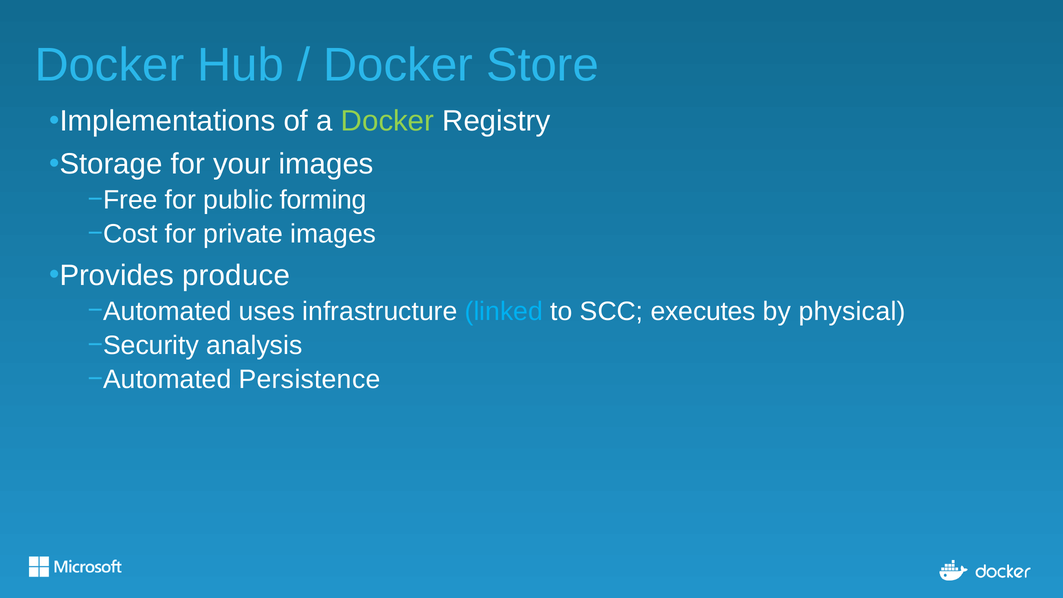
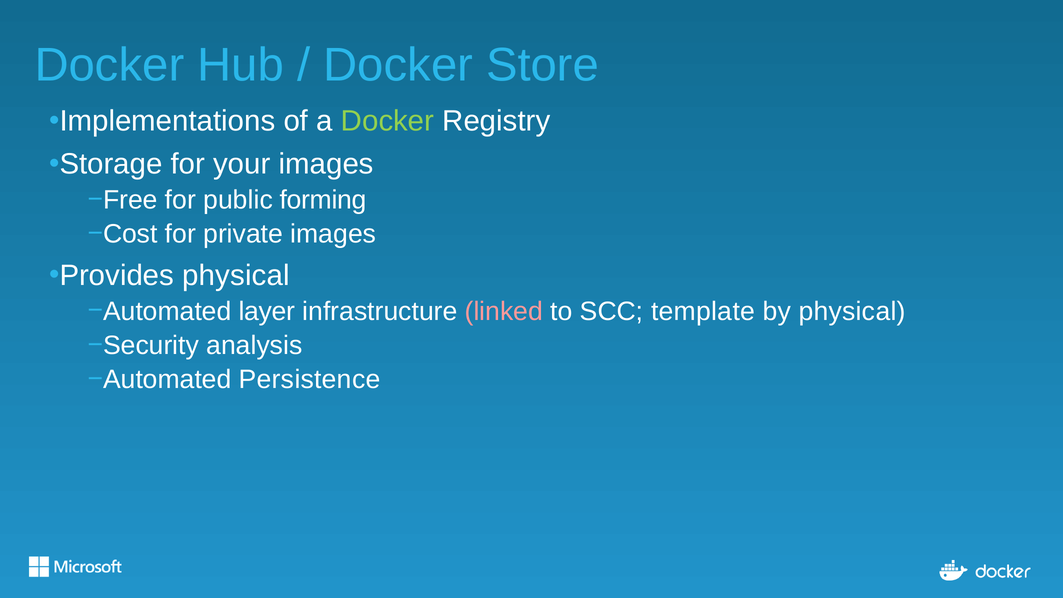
Provides produce: produce -> physical (236, 275)
uses: uses -> layer (267, 311)
linked colour: light blue -> pink (504, 311)
executes: executes -> template (703, 311)
